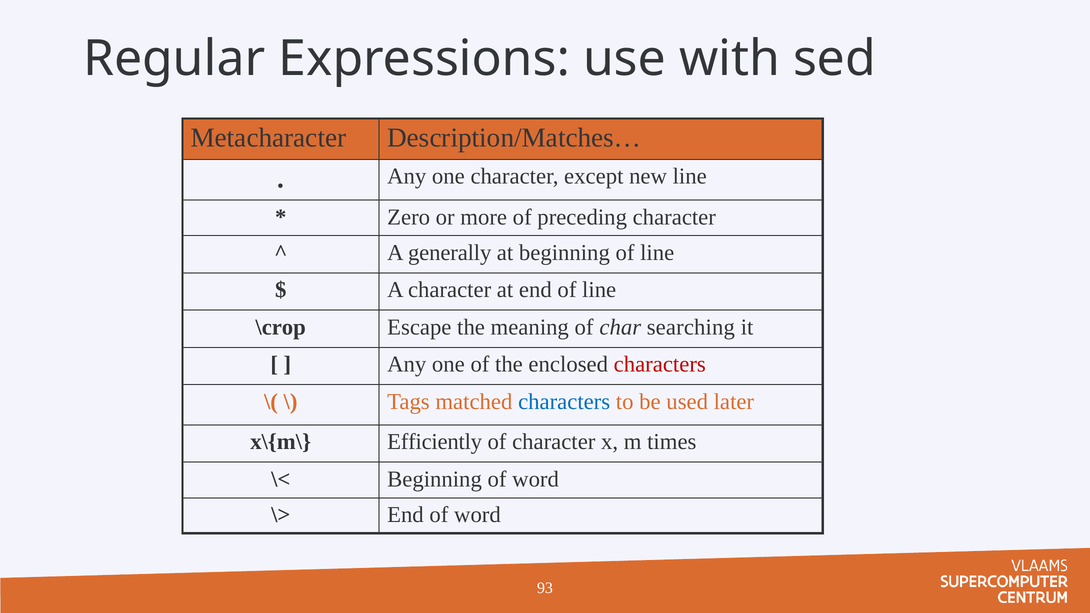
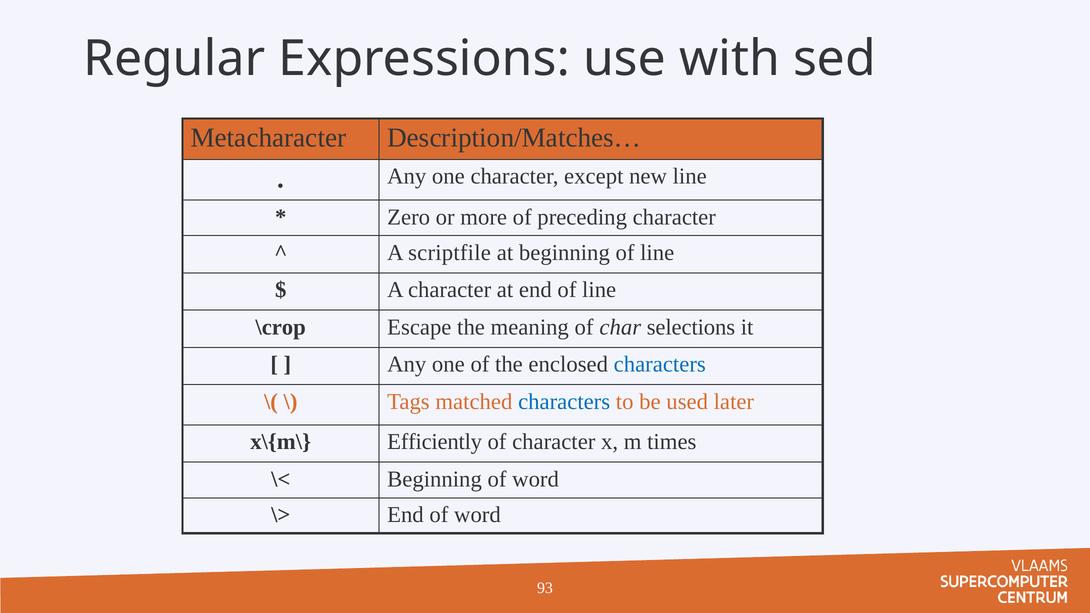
generally: generally -> scriptfile (450, 253)
searching: searching -> selections (691, 327)
characters colour: red -> blue (660, 364)
